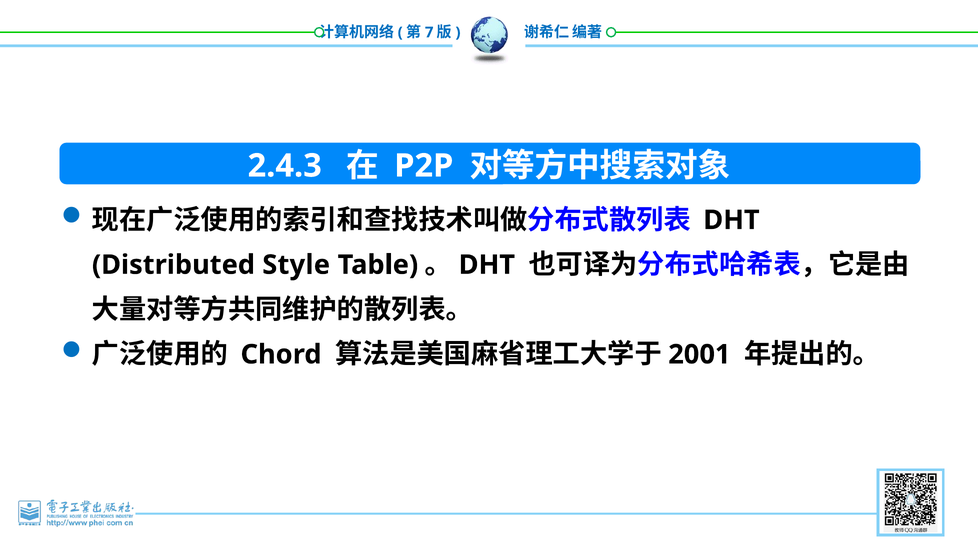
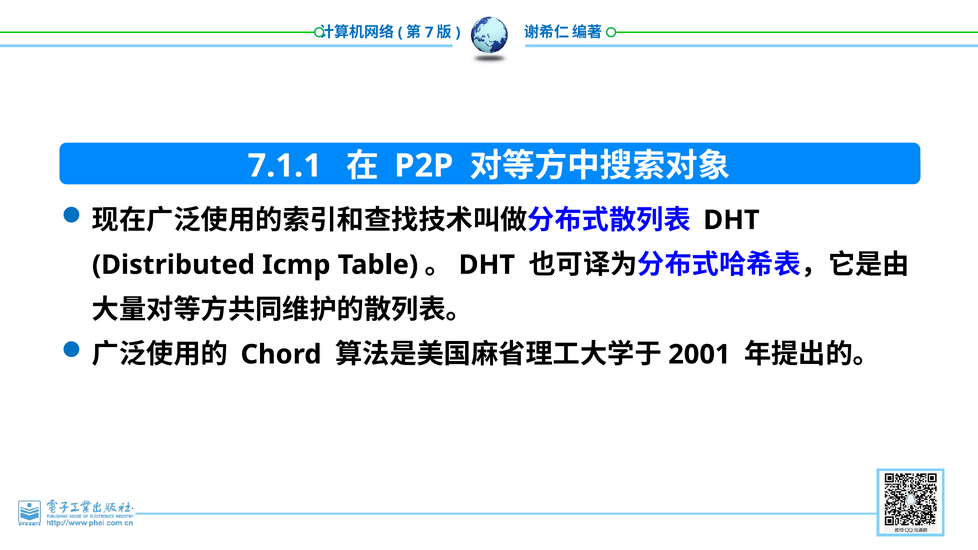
2.4.3: 2.4.3 -> 7.1.1 (285, 166)
Style: Style -> Icmp (296, 265)
